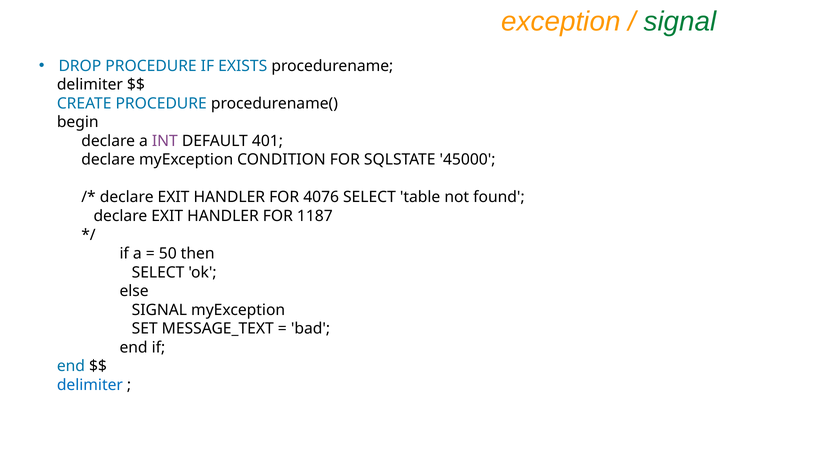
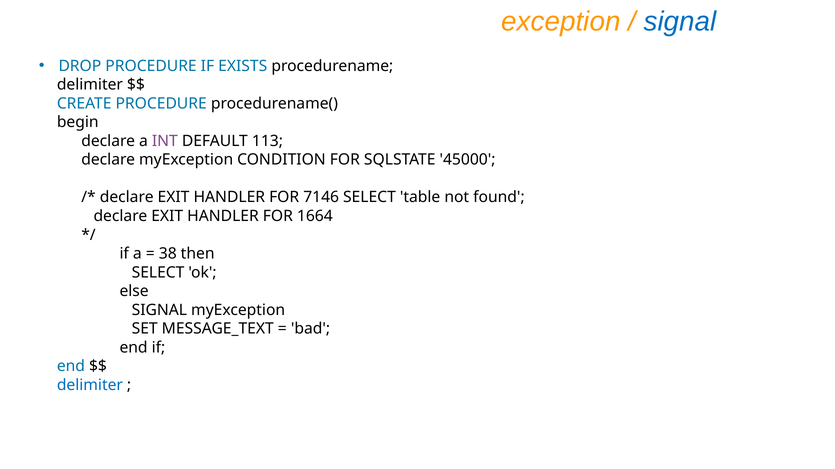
signal colour: green -> blue (680, 22)
401: 401 -> 113 (267, 141)
4076: 4076 -> 7146 (321, 198)
1187: 1187 -> 1664 (315, 216)
50: 50 -> 38 (168, 254)
